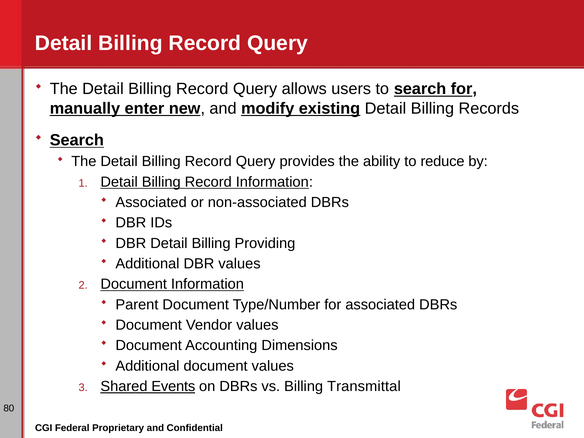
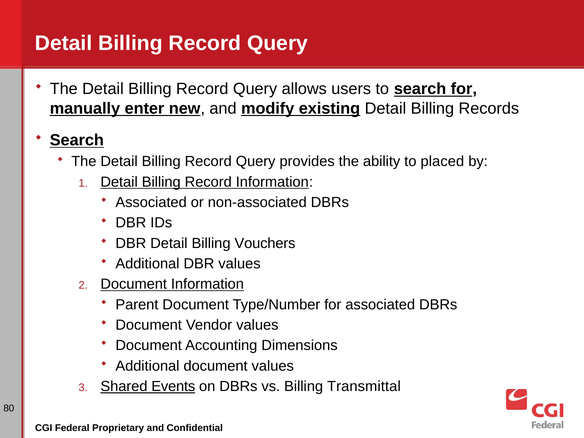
reduce: reduce -> placed (442, 161)
Providing: Providing -> Vouchers (265, 243)
